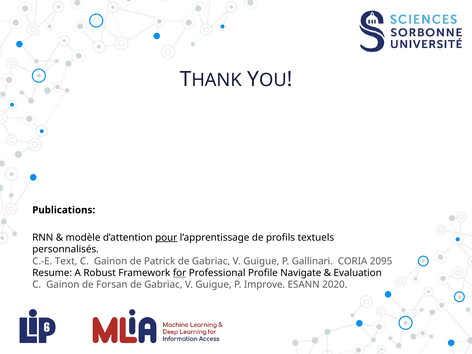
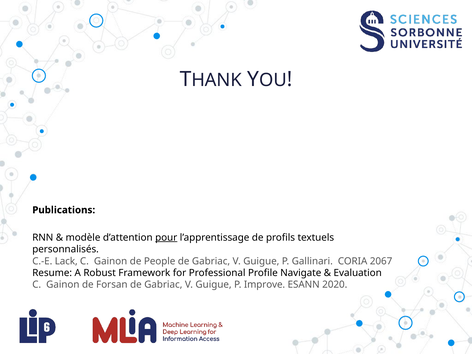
Text: Text -> Lack (66, 261)
Patrick: Patrick -> People (160, 261)
2095: 2095 -> 2067 (381, 261)
for underline: present -> none (180, 273)
